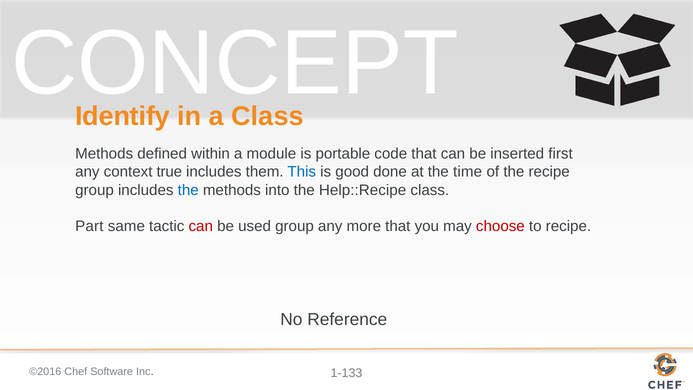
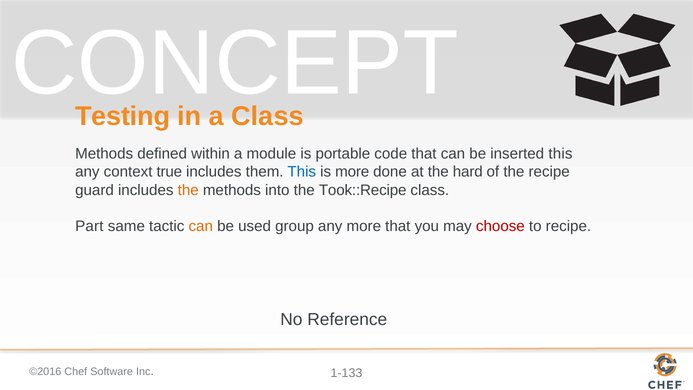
Identify: Identify -> Testing (123, 116)
inserted first: first -> this (560, 154)
is good: good -> more (352, 172)
time: time -> hard (468, 172)
group: group -> guard (95, 190)
the colour: blue -> orange (188, 190)
Help::Recipe: Help::Recipe -> Took::Recipe (363, 190)
can colour: red -> orange (201, 226)
